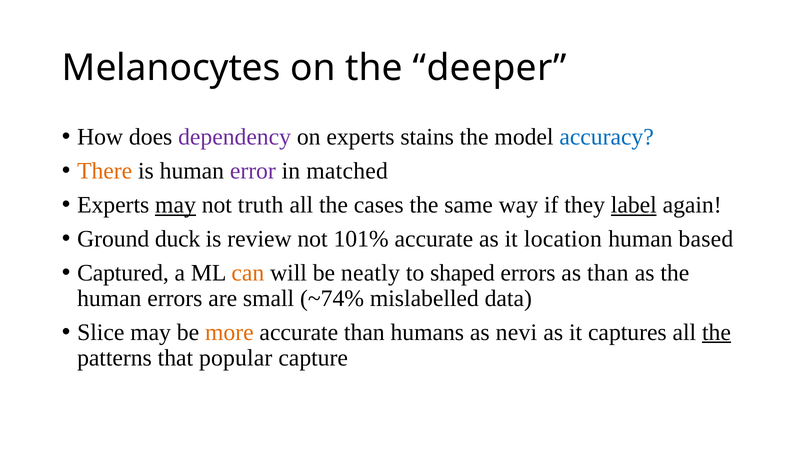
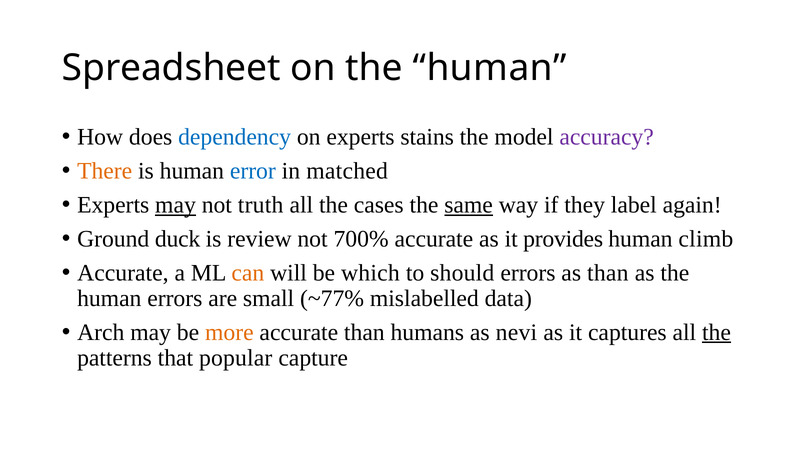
Melanocytes: Melanocytes -> Spreadsheet (171, 68)
on the deeper: deeper -> human (490, 68)
dependency colour: purple -> blue (235, 137)
accuracy colour: blue -> purple (607, 137)
error colour: purple -> blue (253, 171)
same underline: none -> present (469, 205)
label underline: present -> none (634, 205)
101%: 101% -> 700% (361, 239)
location: location -> provides (563, 239)
based: based -> climb (706, 239)
Captured: Captured -> Accurate (123, 273)
neatly: neatly -> which (370, 273)
shaped: shaped -> should (462, 273)
~74%: ~74% -> ~77% (332, 299)
Slice: Slice -> Arch (101, 333)
